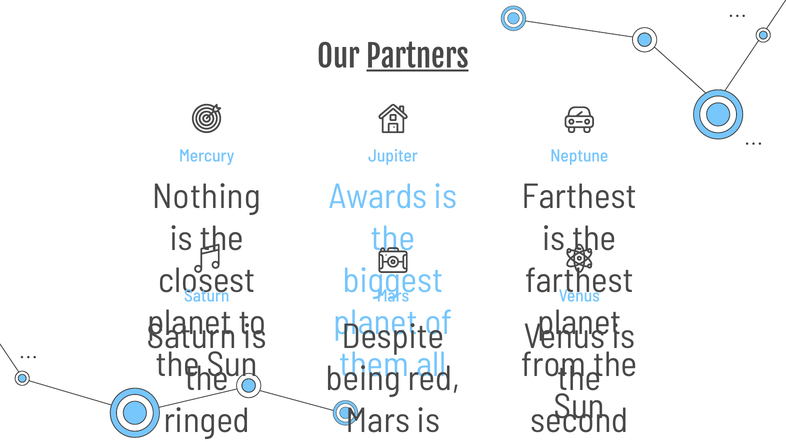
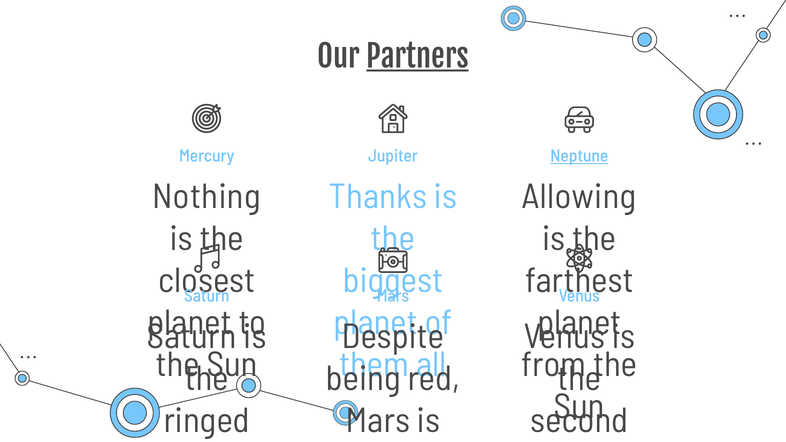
Neptune underline: none -> present (579, 156)
Awards: Awards -> Thanks (378, 197)
Farthest: Farthest -> Allowing (579, 197)
